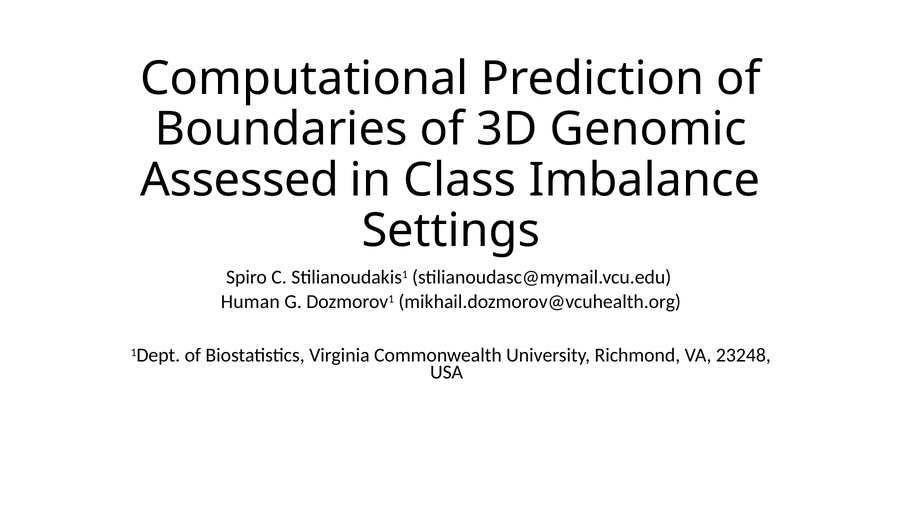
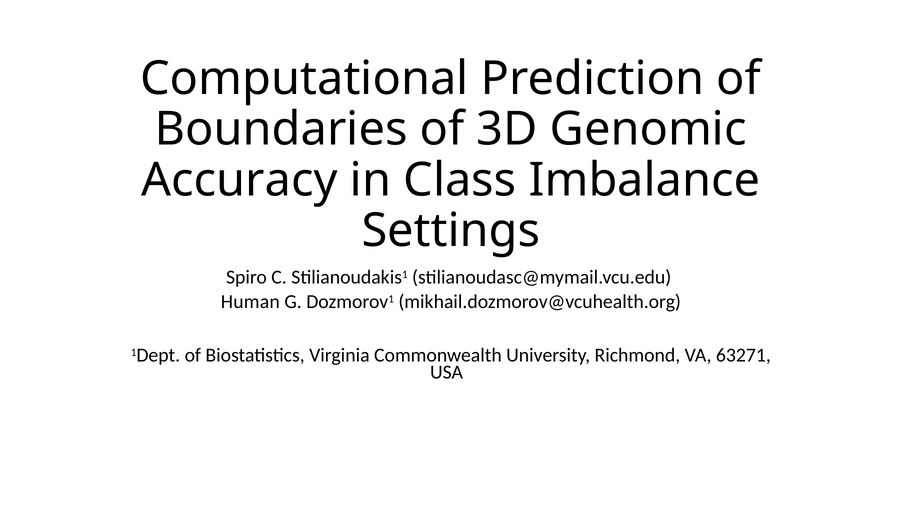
Assessed: Assessed -> Accuracy (239, 180)
23248: 23248 -> 63271 (743, 355)
